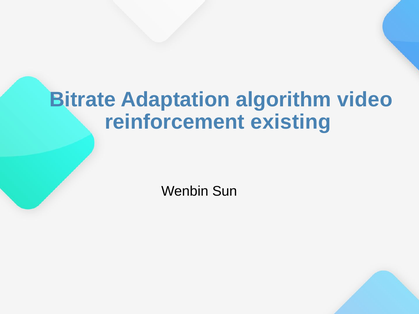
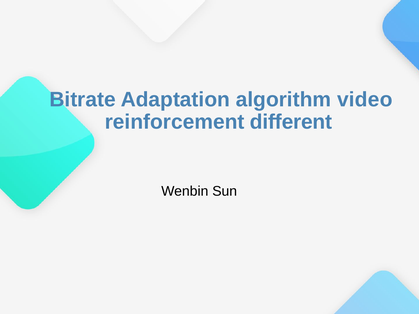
existing: existing -> different (291, 122)
